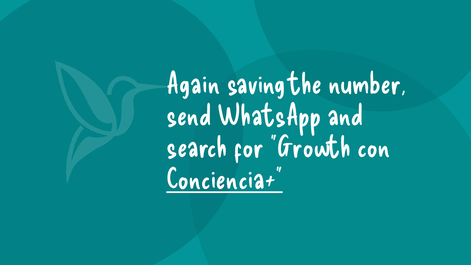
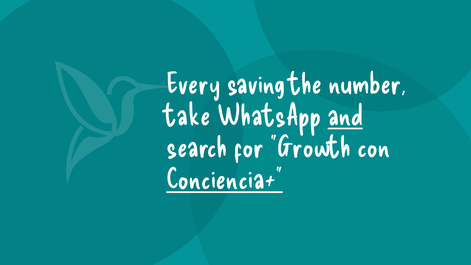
Again: Again -> Every (193, 84)
send: send -> take (189, 116)
and underline: none -> present (345, 116)
